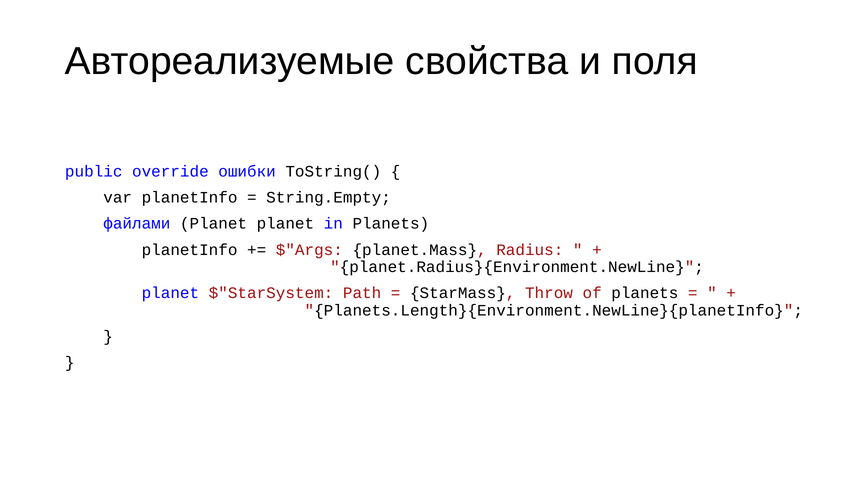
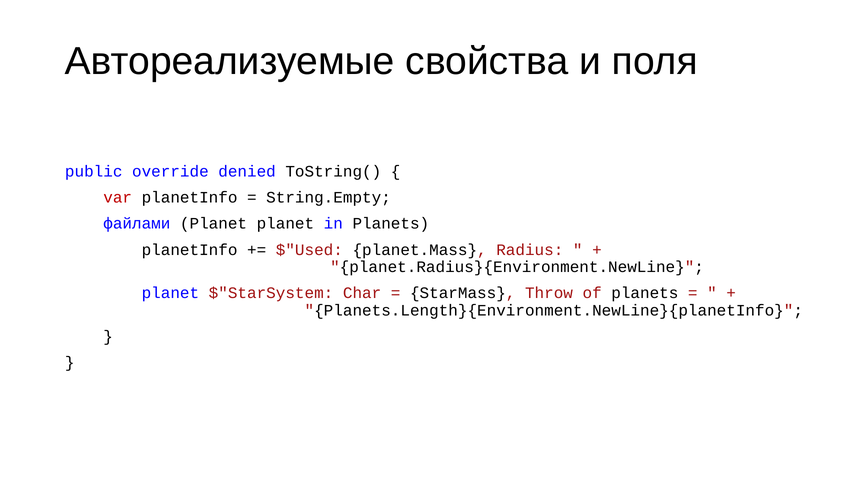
ошибки: ошибки -> denied (247, 171)
var colour: black -> red (118, 198)
$"Args: $"Args -> $"Used (309, 250)
Path: Path -> Char (362, 293)
